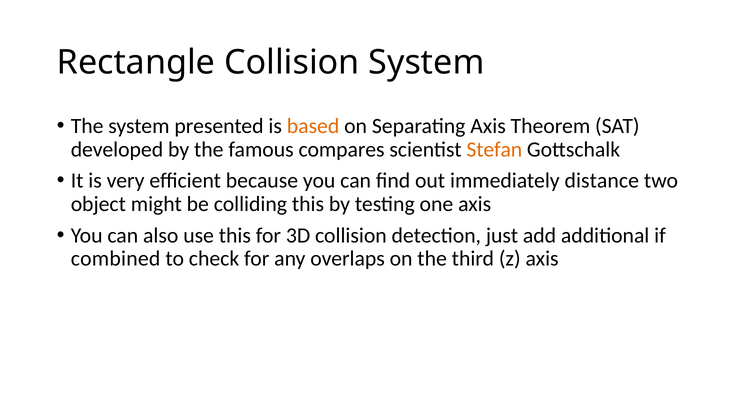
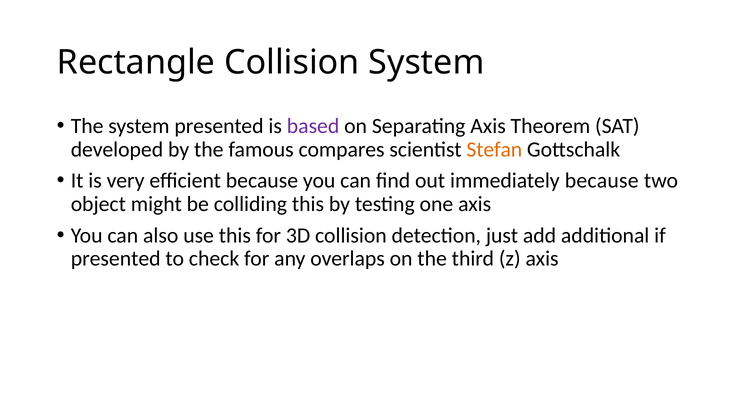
based colour: orange -> purple (313, 126)
immediately distance: distance -> because (602, 181)
combined: combined -> presented (116, 259)
